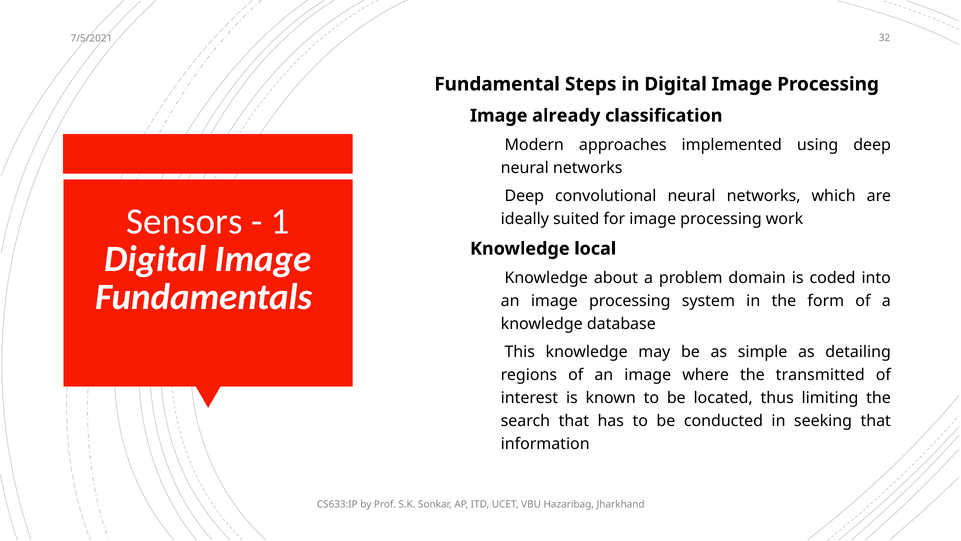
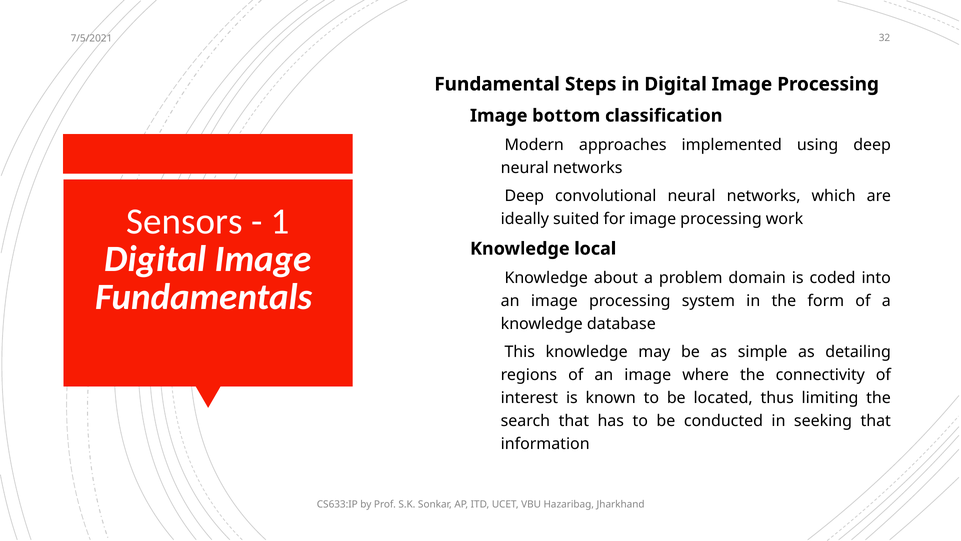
already: already -> bottom (566, 116)
transmitted: transmitted -> connectivity (820, 375)
